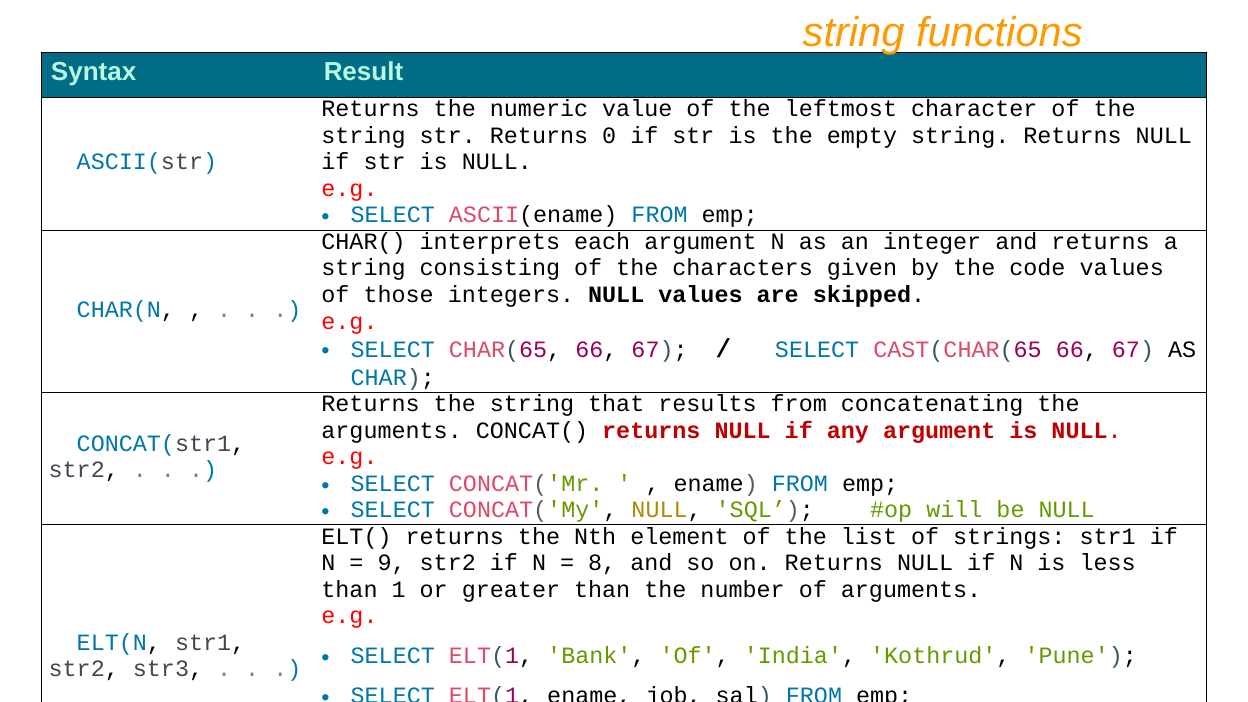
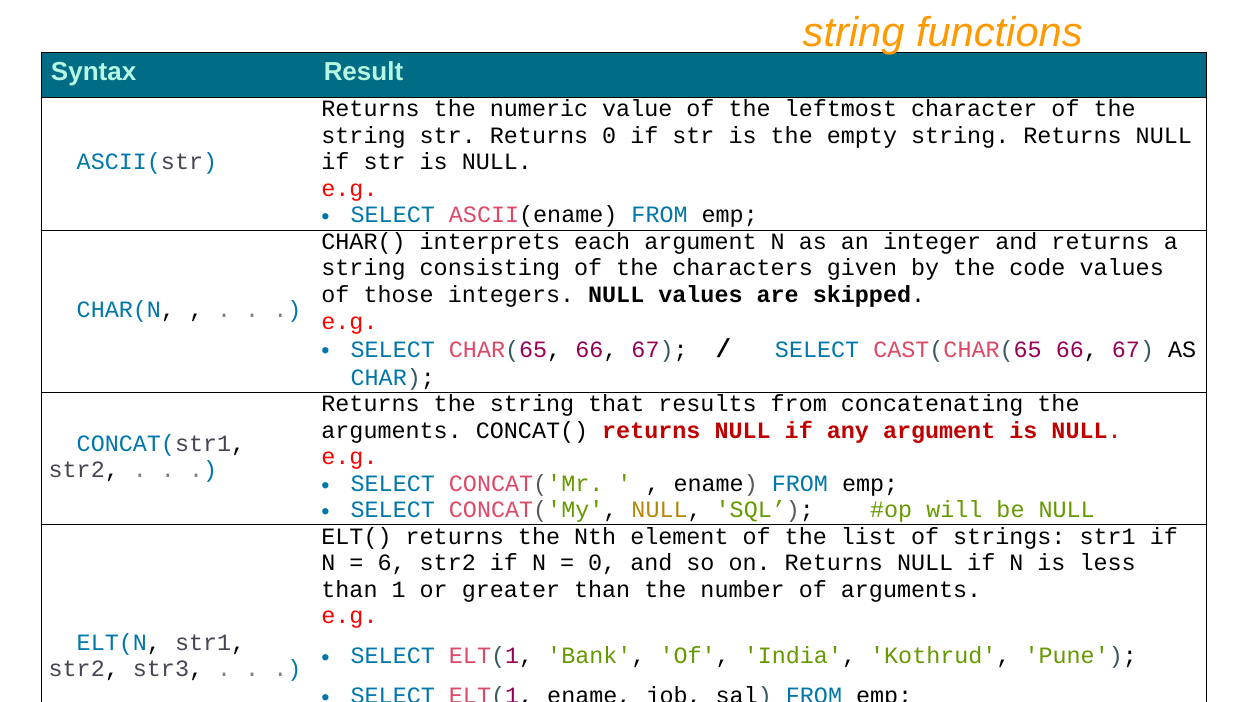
9: 9 -> 6 (392, 563)
8: 8 -> 0 (602, 563)
